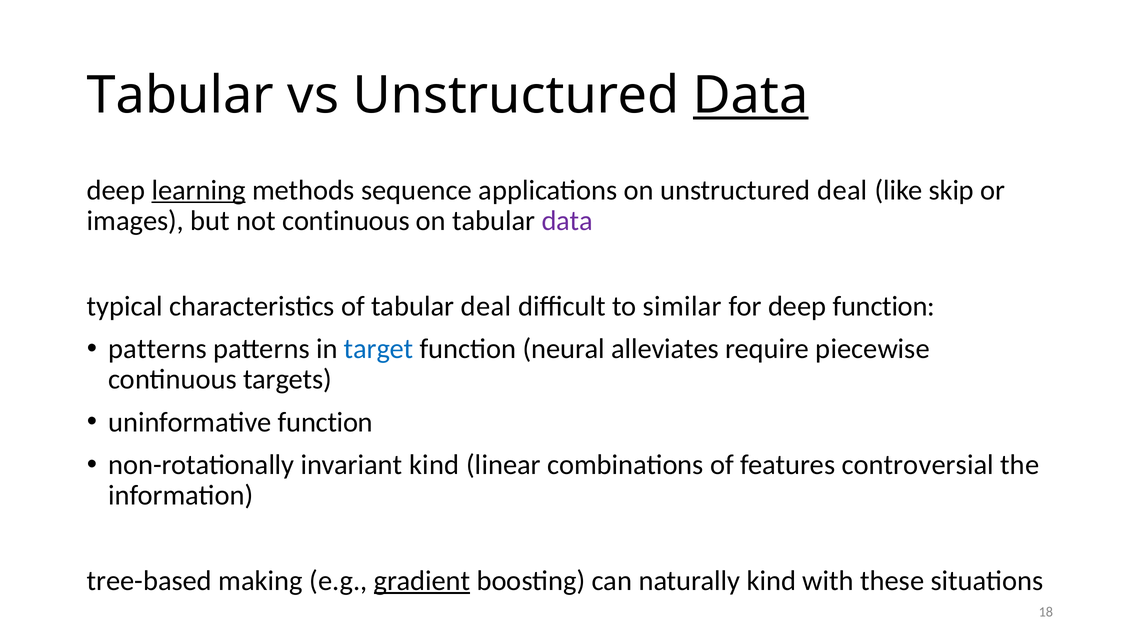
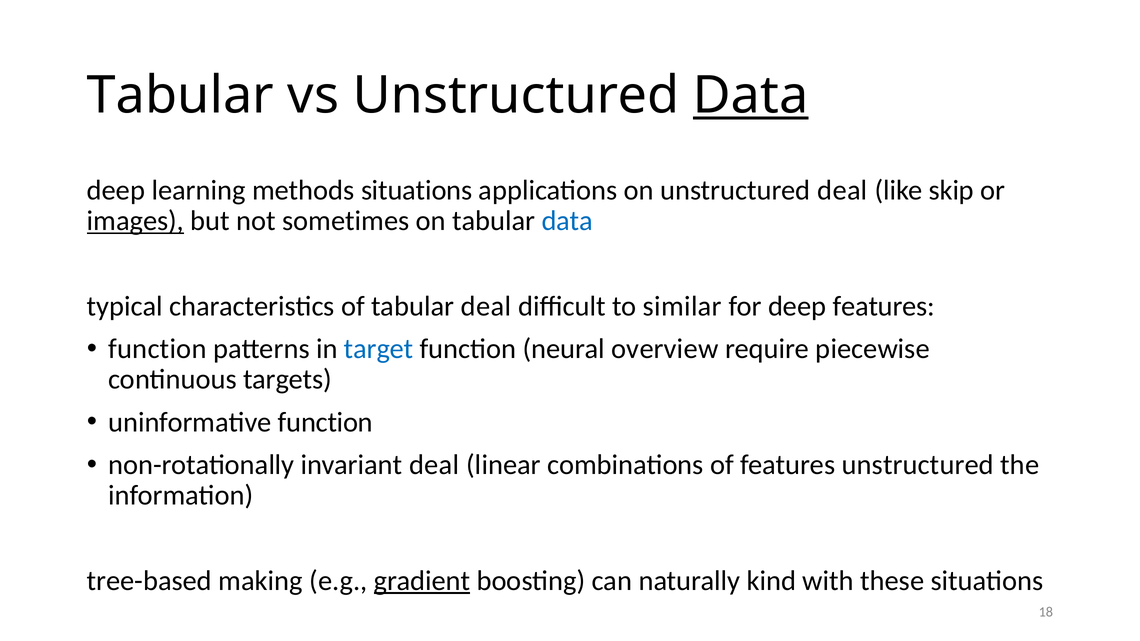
learning underline: present -> none (199, 190)
methods sequence: sequence -> situations (417, 190)
images underline: none -> present (135, 221)
not continuous: continuous -> sometimes (346, 221)
data colour: purple -> blue (567, 221)
deep function: function -> features (884, 306)
patterns: patterns -> function (157, 349)
alleviates: alleviates -> overview (665, 349)
invariant kind: kind -> deal (434, 465)
features controversial: controversial -> unstructured (918, 465)
